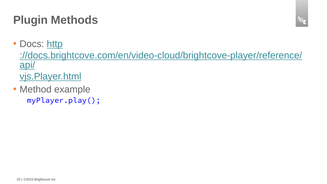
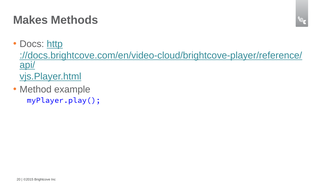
Plugin: Plugin -> Makes (30, 20)
